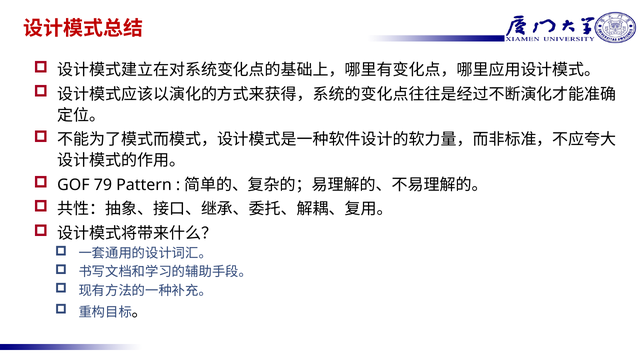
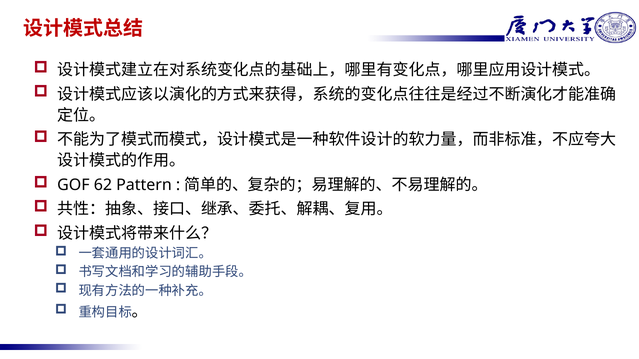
79: 79 -> 62 (103, 185)
